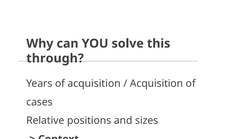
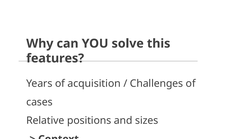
through: through -> features (55, 59)
Acquisition: Acquisition -> Challenges (157, 84)
